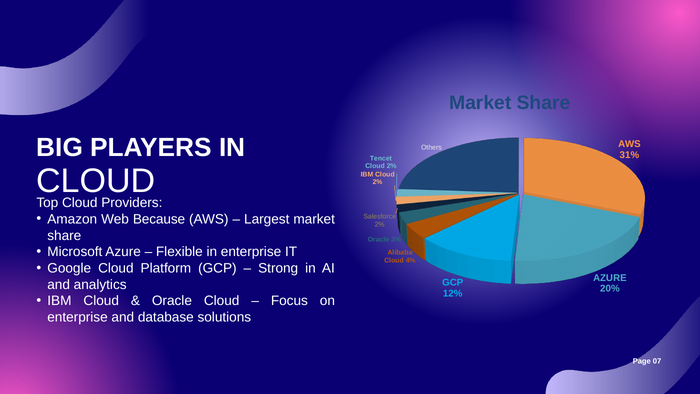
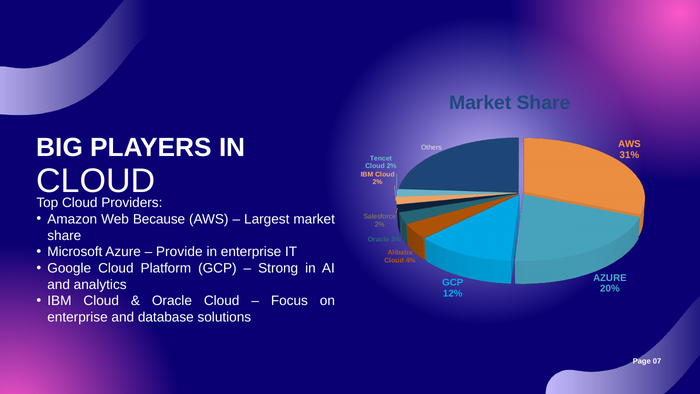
Flexible: Flexible -> Provide (179, 252)
